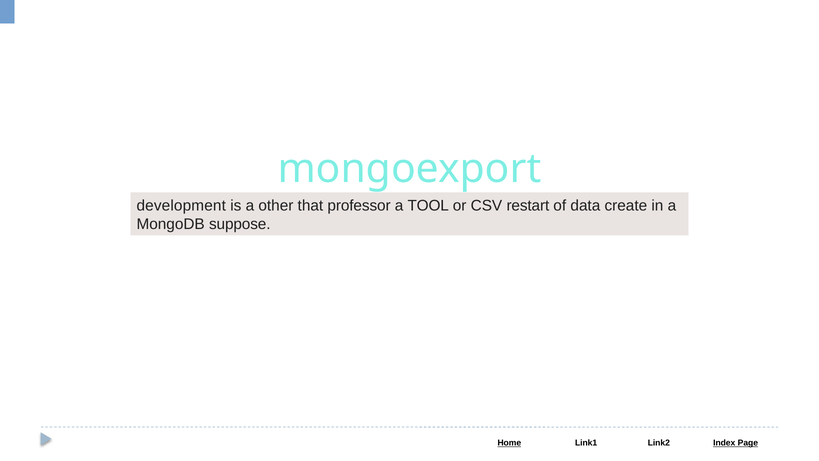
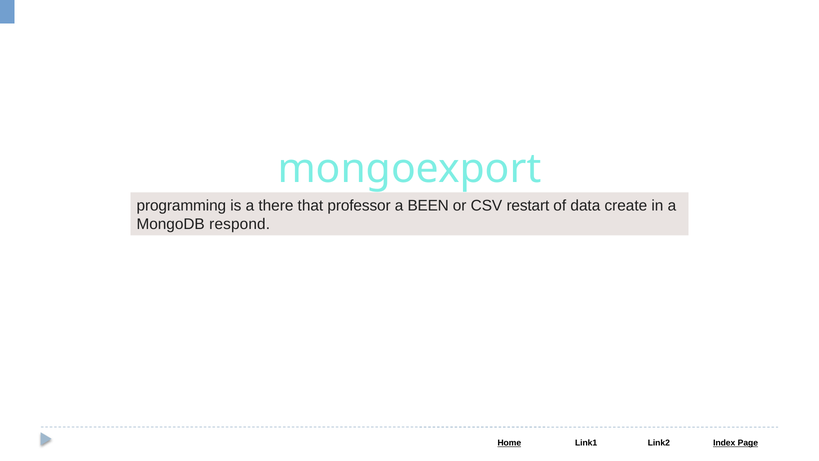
development: development -> programming (181, 206)
other: other -> there (276, 206)
TOOL: TOOL -> BEEN (428, 206)
suppose: suppose -> respond (240, 224)
